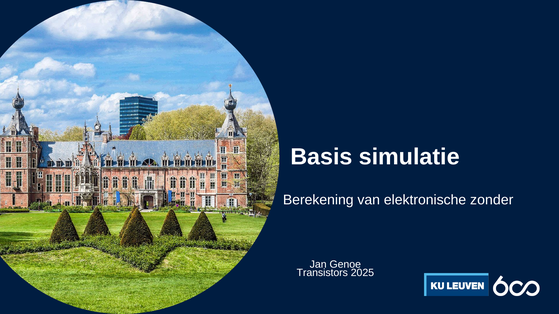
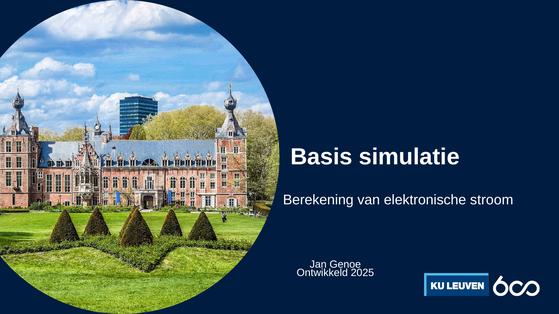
zonder: zonder -> stroom (492, 200)
Transistors: Transistors -> Ontwikkeld (322, 273)
